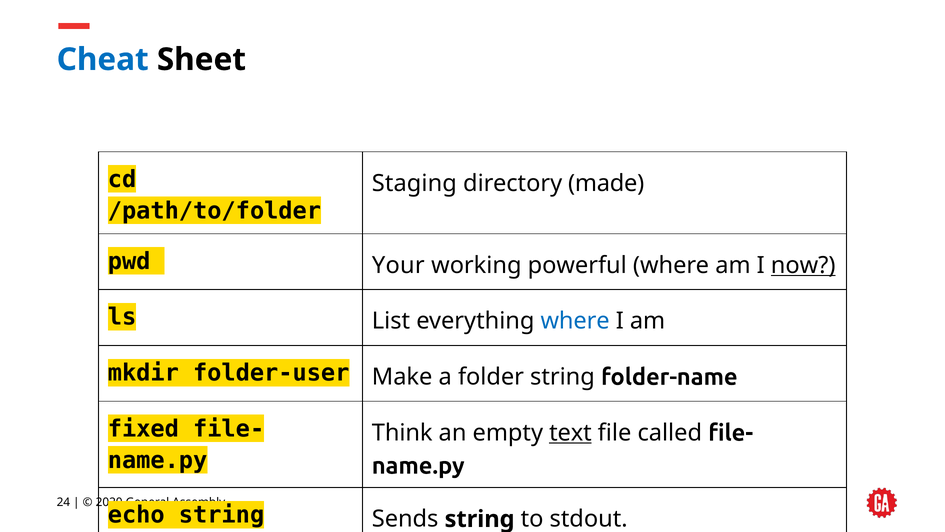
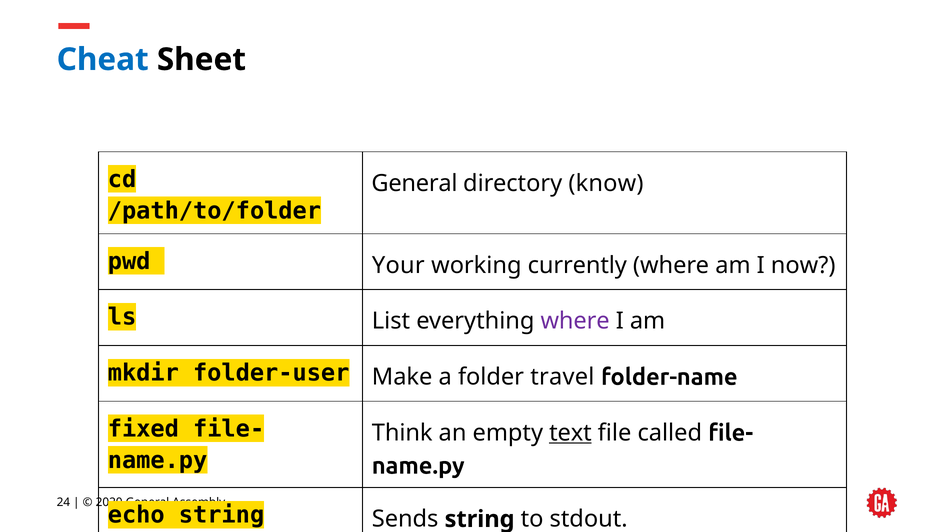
Staging: Staging -> General (415, 183)
made: made -> know (606, 183)
powerful: powerful -> currently (577, 265)
now underline: present -> none (803, 265)
where colour: blue -> purple (575, 321)
folder string: string -> travel (562, 377)
